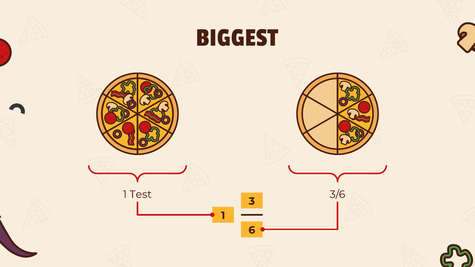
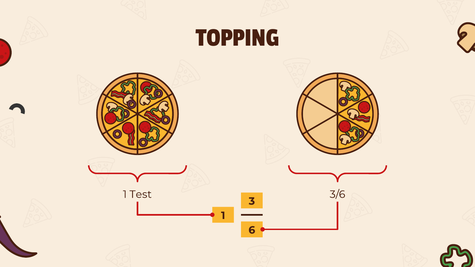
BIGGEST: BIGGEST -> TOPPING (238, 37)
